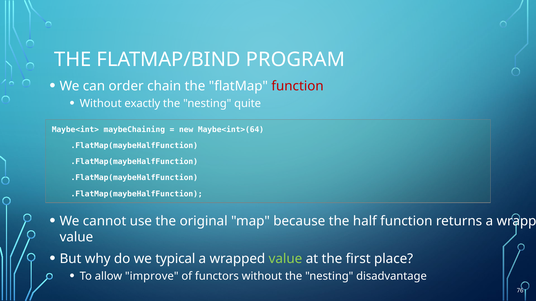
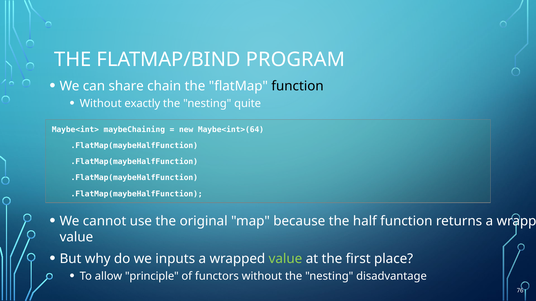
order: order -> share (126, 86)
function colour: red -> black (298, 86)
typical: typical -> inputs (175, 259)
improve: improve -> principle (152, 277)
